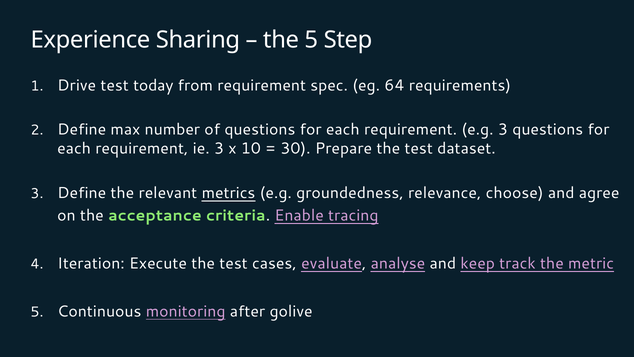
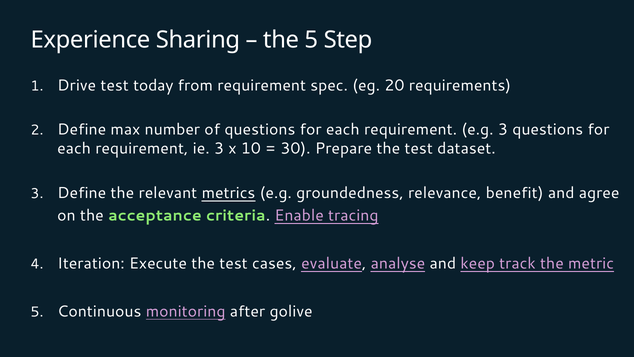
64: 64 -> 20 (394, 85)
choose: choose -> benefit (515, 193)
